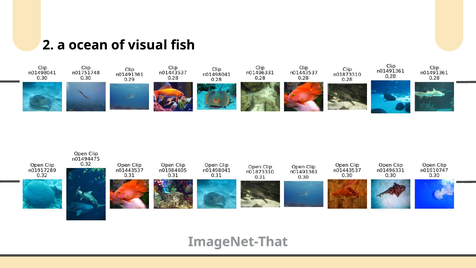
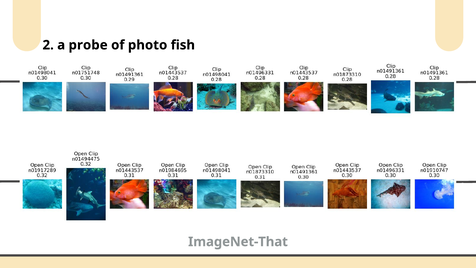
ocean: ocean -> probe (88, 45)
visual: visual -> photo (148, 45)
